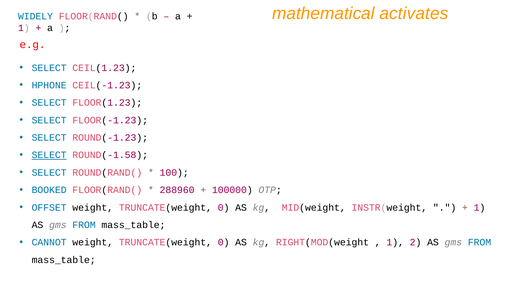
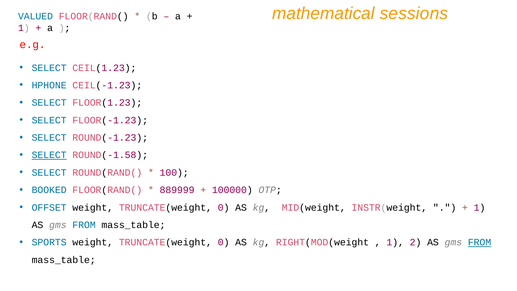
activates: activates -> sessions (414, 13)
WIDELY: WIDELY -> VALUED (35, 16)
288960: 288960 -> 889999 (177, 190)
CANNOT: CANNOT -> SPORTS (49, 242)
FROM underline: none -> present (480, 242)
